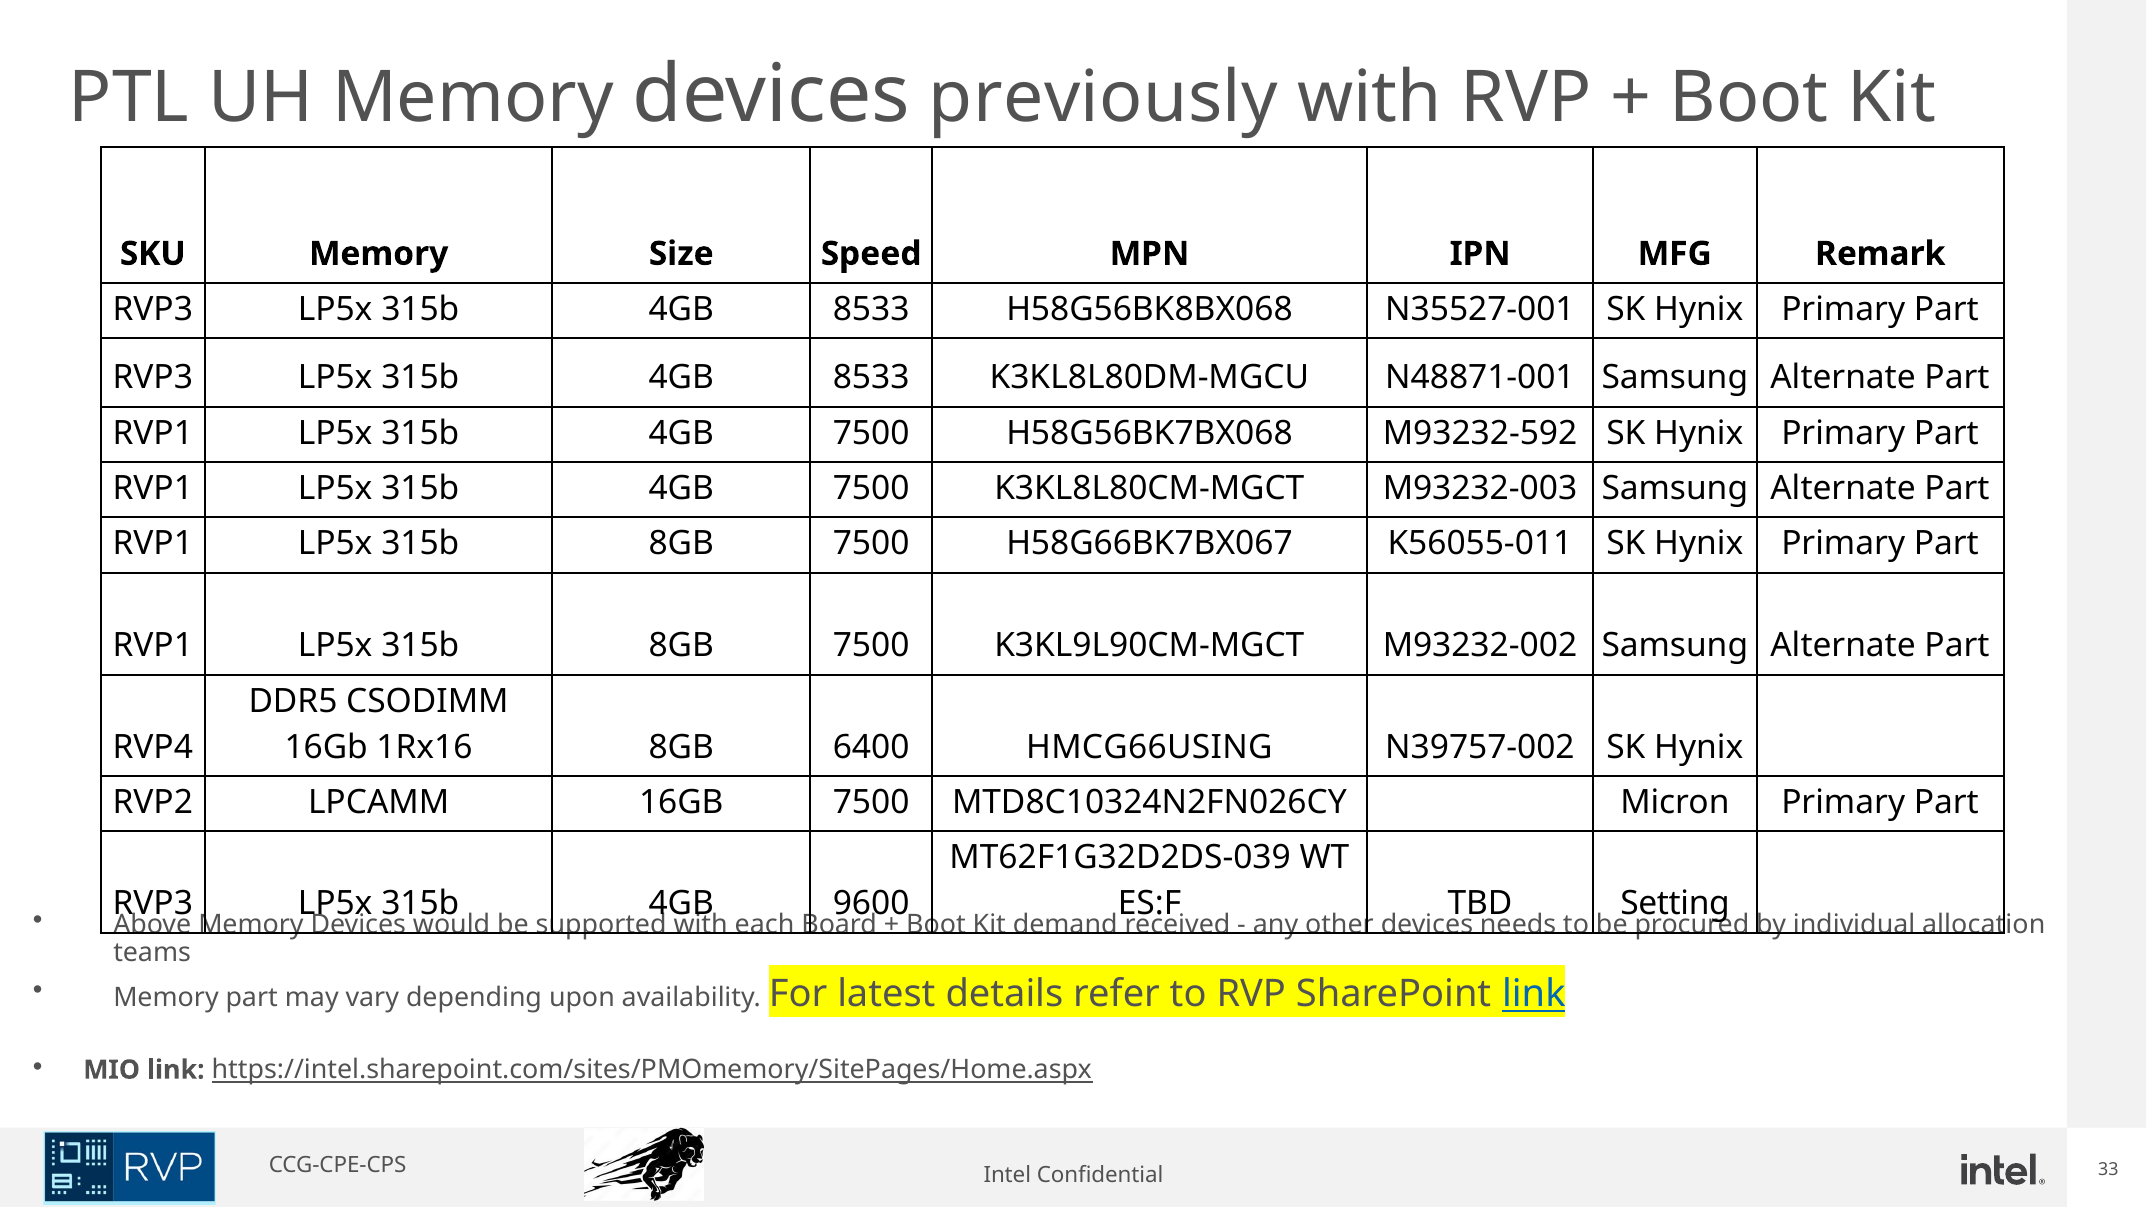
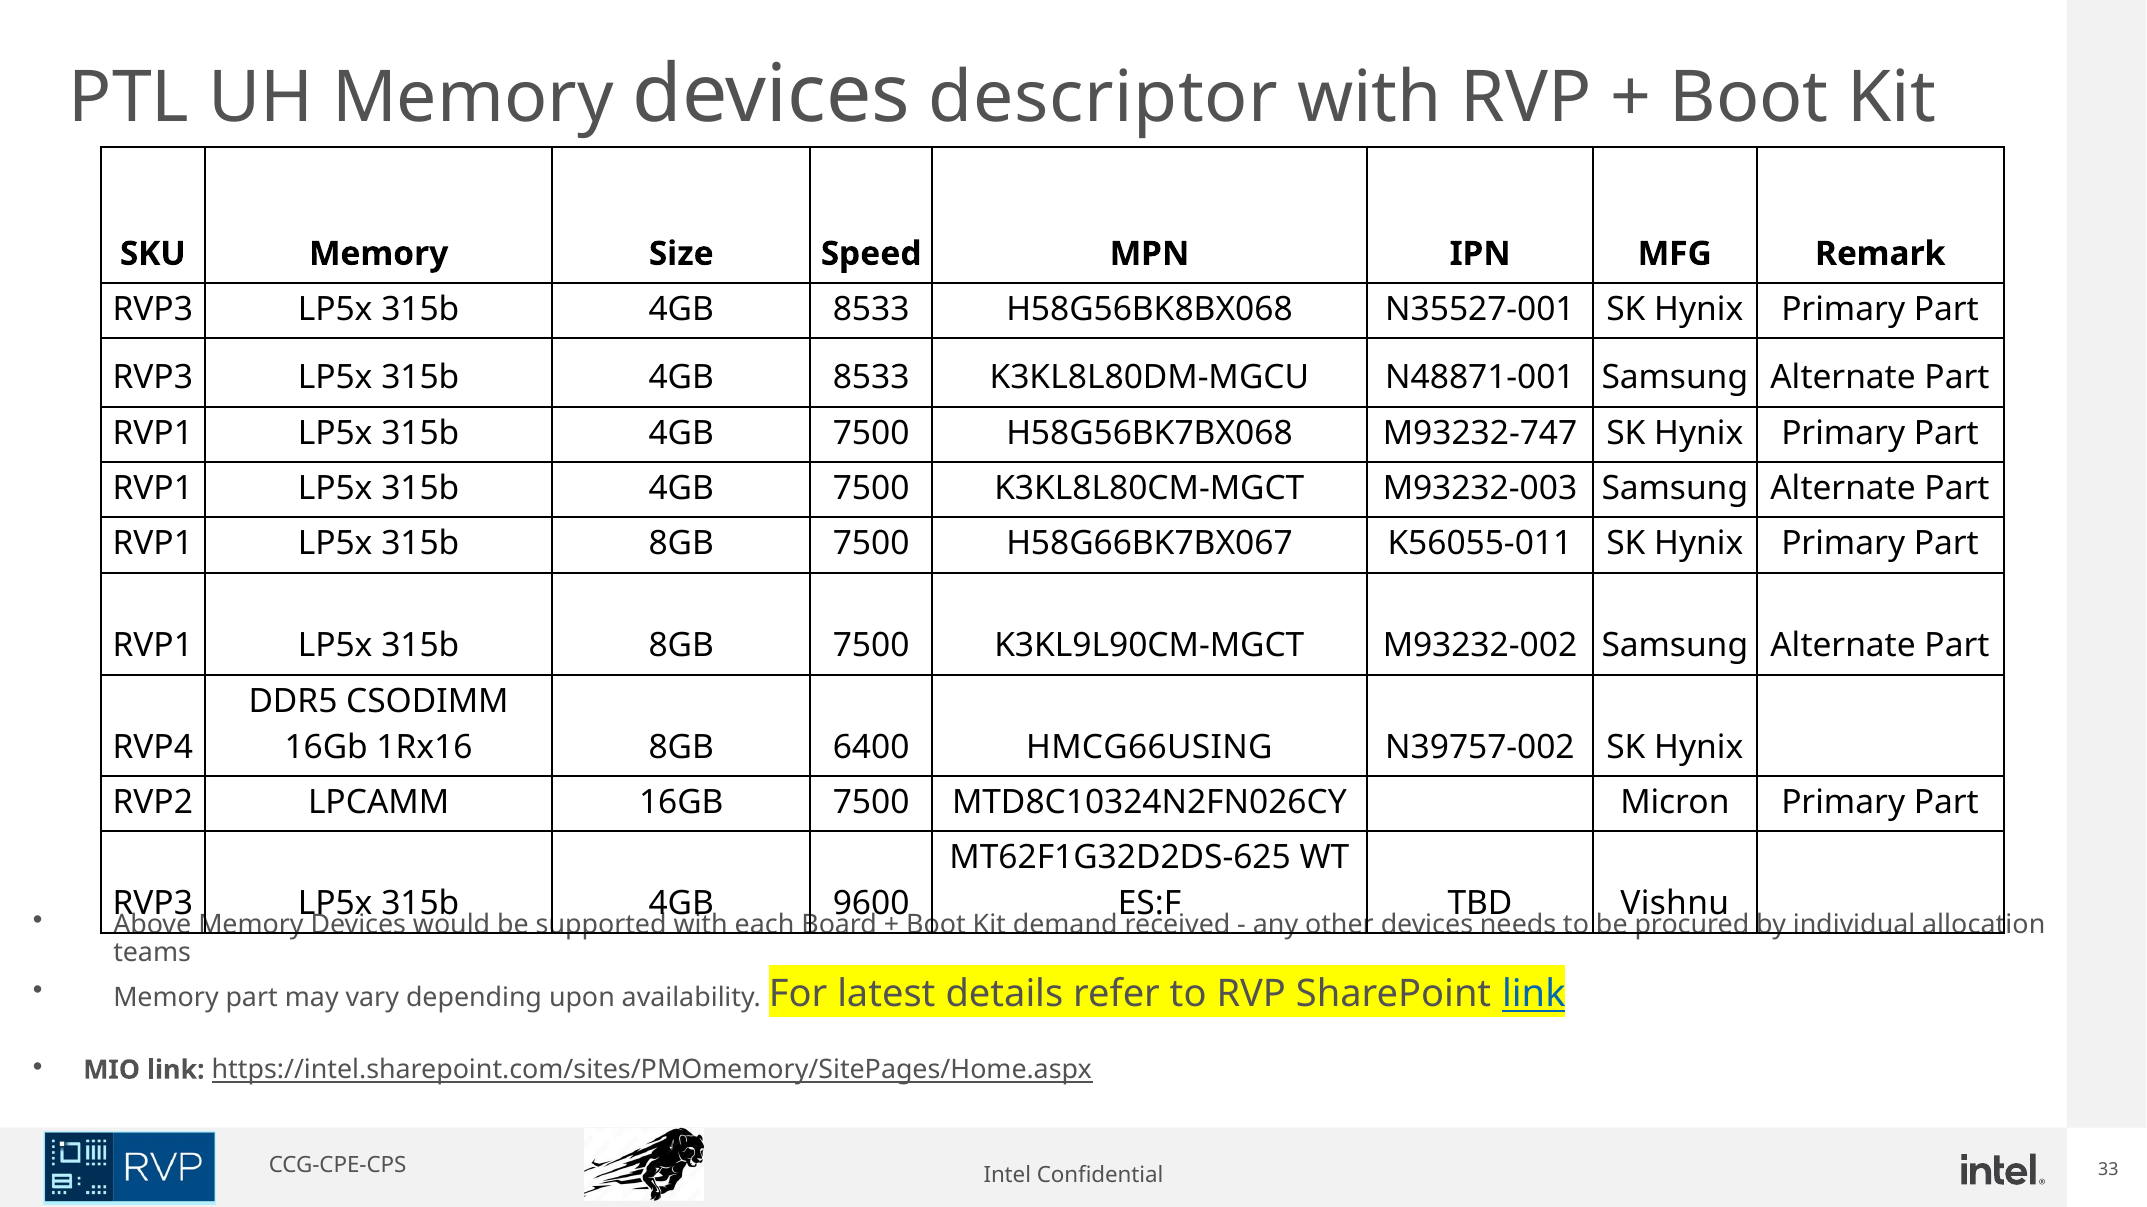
previously: previously -> descriptor (1103, 98)
M93232-592: M93232-592 -> M93232-747 (1480, 433)
MT62F1G32D2DS-039: MT62F1G32D2DS-039 -> MT62F1G32D2DS-625 (1120, 858)
Setting: Setting -> Vishnu (1675, 904)
